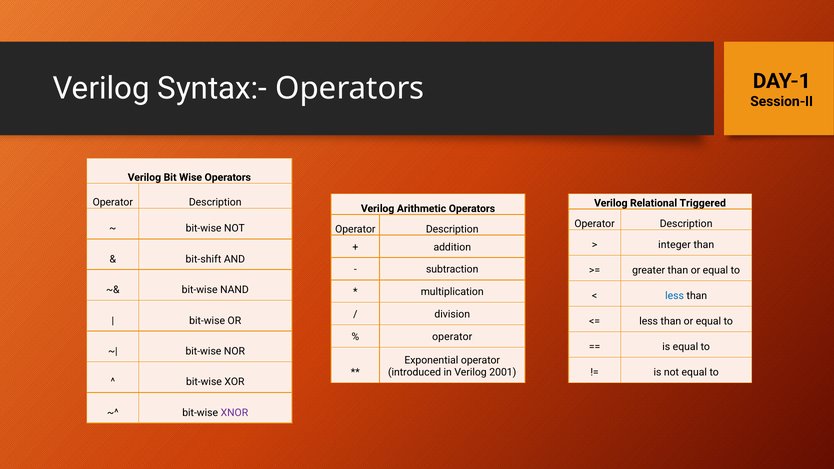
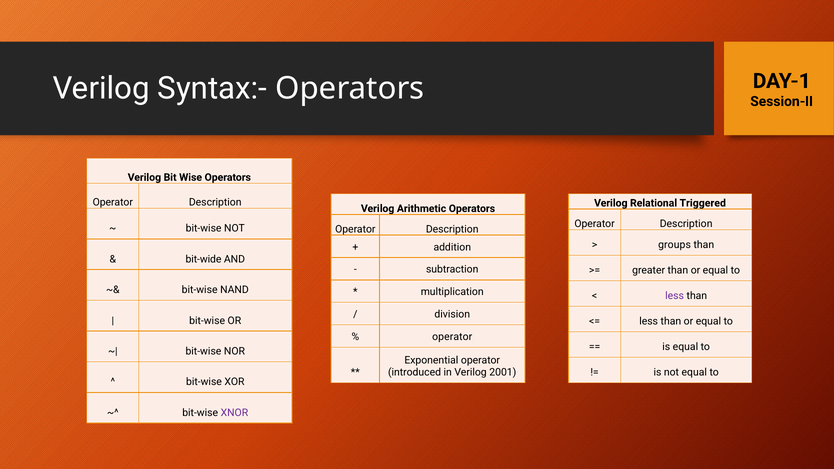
integer: integer -> groups (675, 245)
bit-shift: bit-shift -> bit-wide (203, 259)
less colour: blue -> purple (675, 296)
